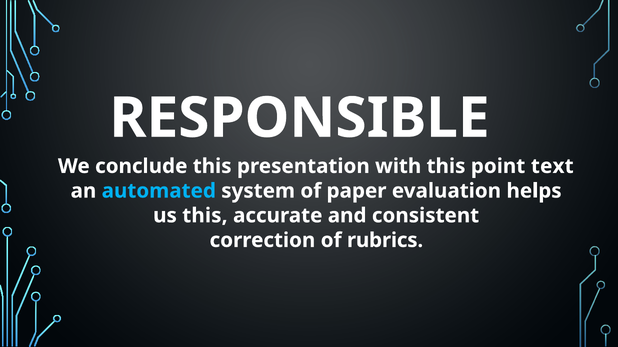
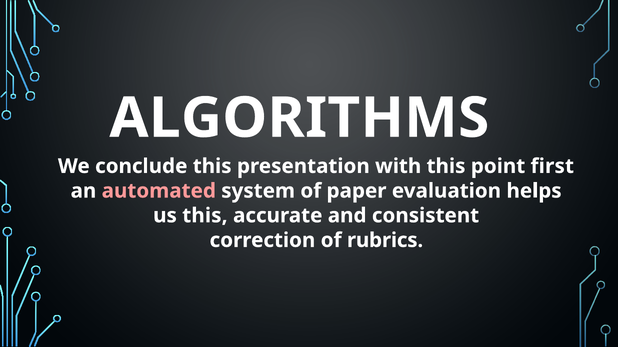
RESPONSIBLE: RESPONSIBLE -> ALGORITHMS (299, 118)
text: text -> first (552, 166)
automated colour: light blue -> pink (159, 191)
